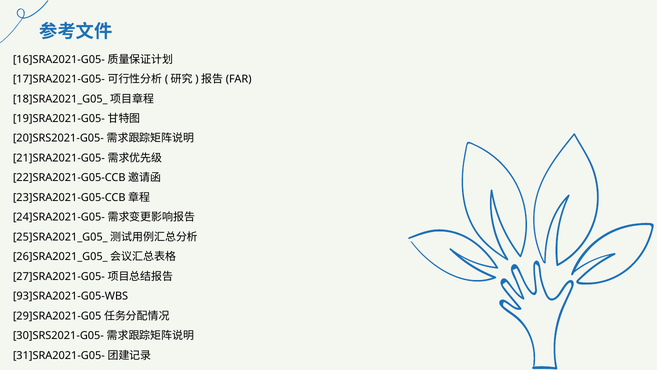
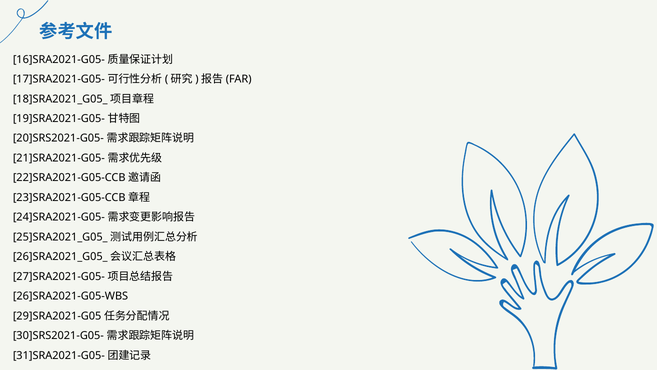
93]SRA2021-G05-WBS: 93]SRA2021-G05-WBS -> 26]SRA2021-G05-WBS (71, 296)
